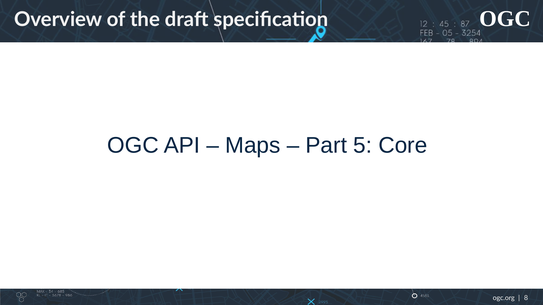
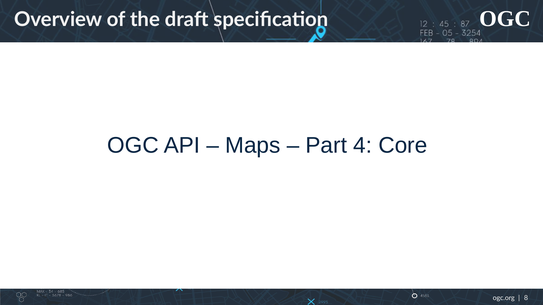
5: 5 -> 4 (363, 146)
